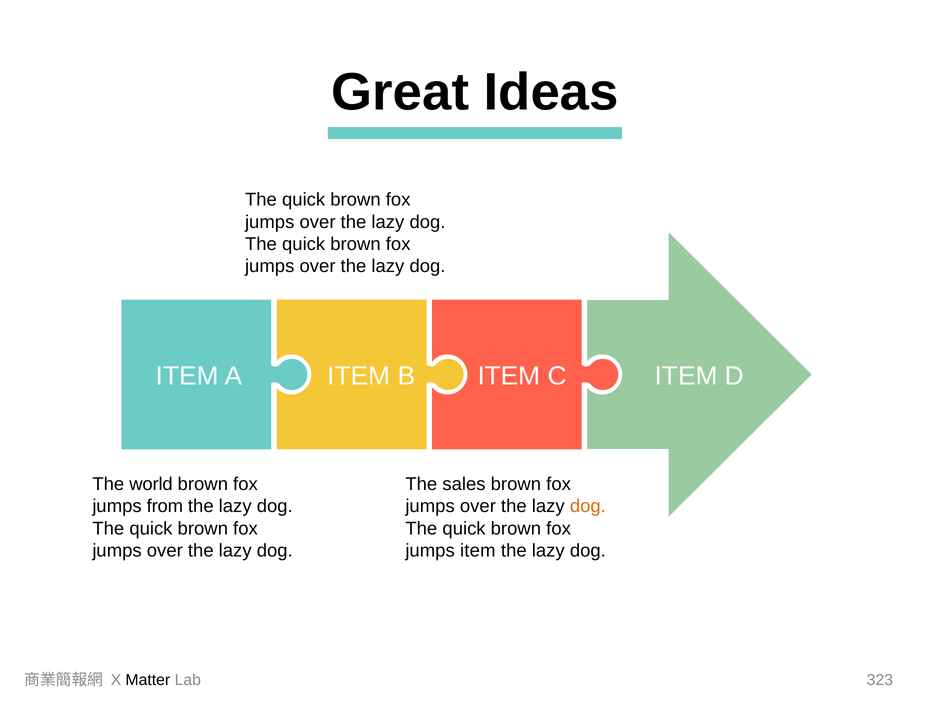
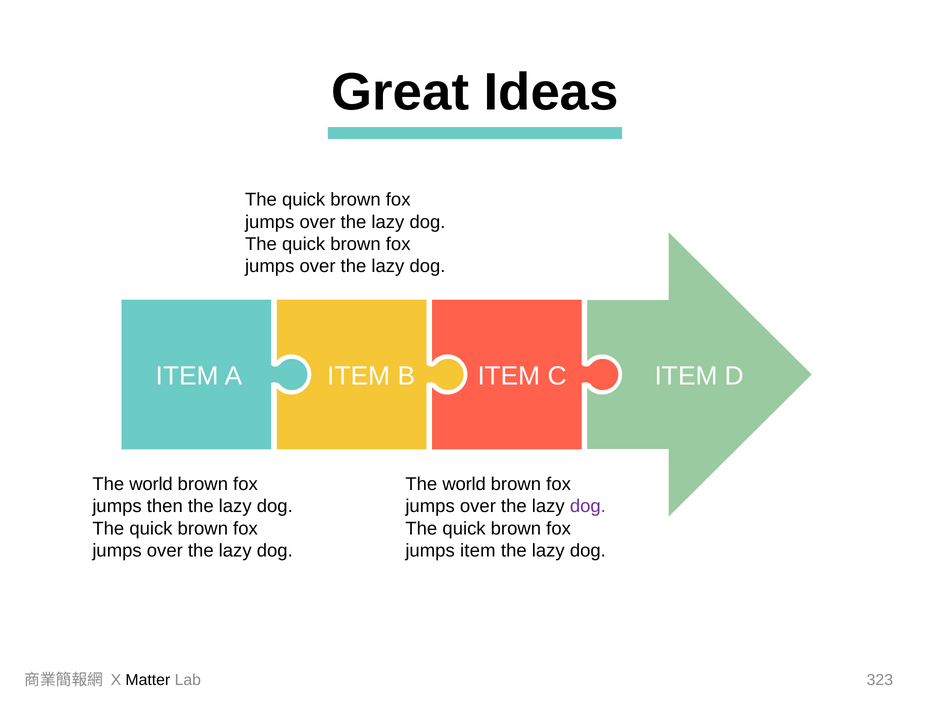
sales: sales -> world (464, 484)
from: from -> then (165, 507)
dog colour: orange -> purple (588, 507)
